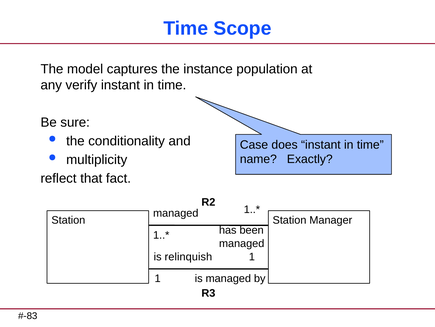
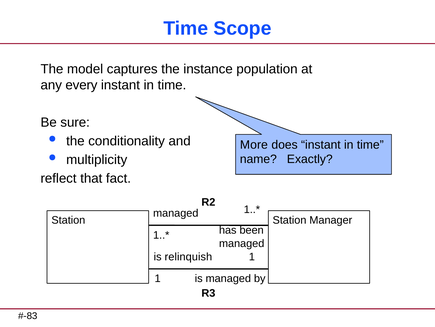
verify: verify -> every (81, 85)
Case: Case -> More (254, 144)
